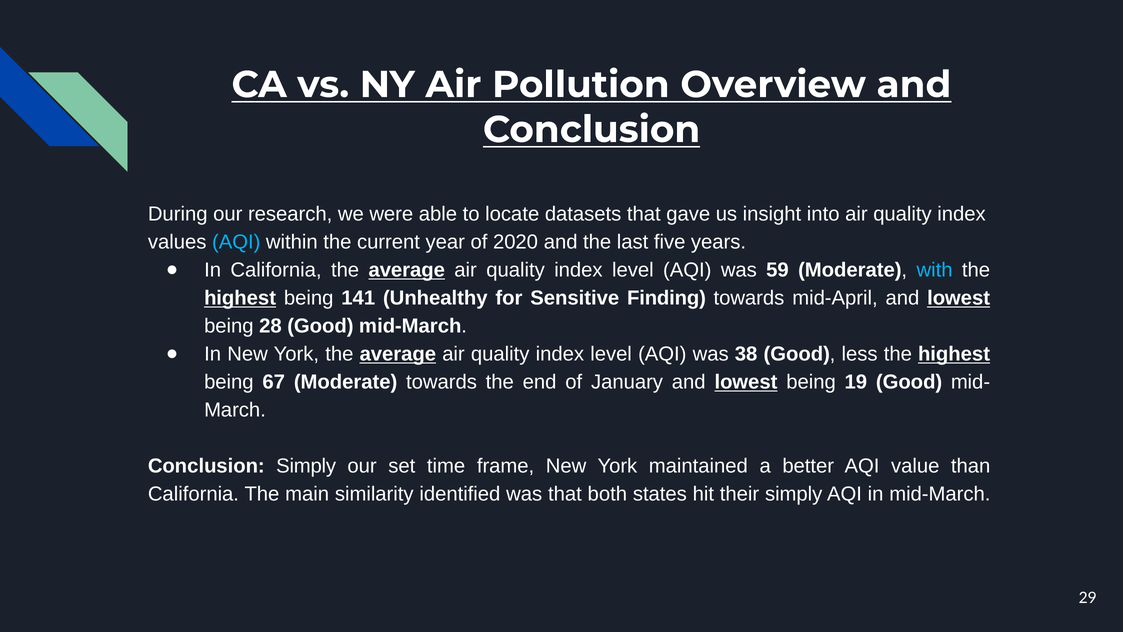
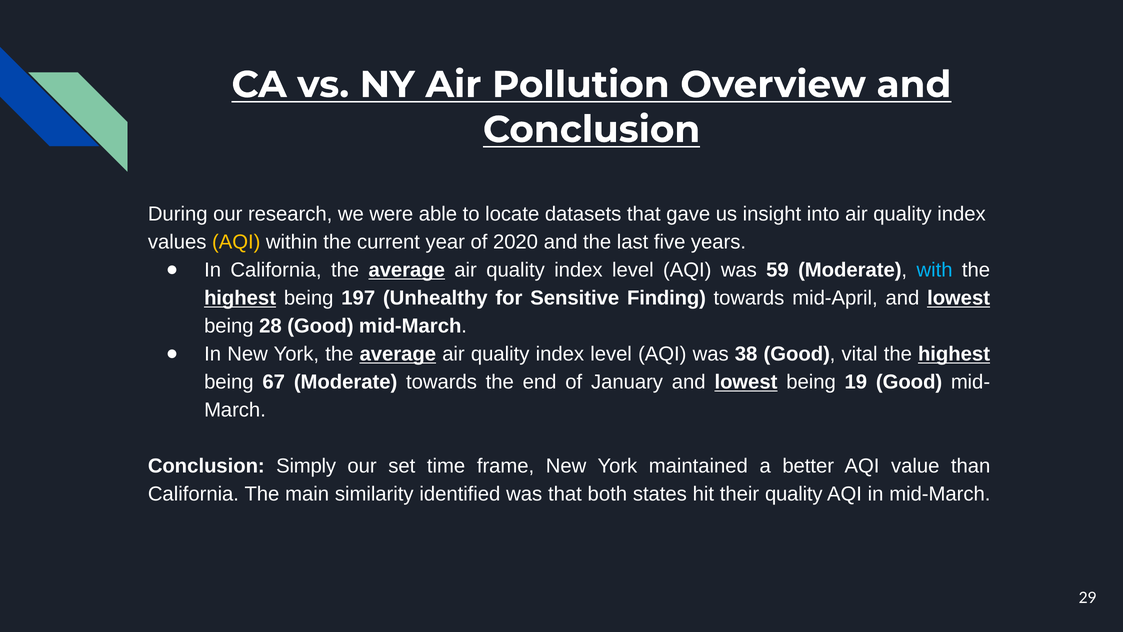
AQI colour: light blue -> yellow (236, 242)
141: 141 -> 197 (358, 298)
less: less -> vital (860, 354)
their simply: simply -> quality (794, 494)
